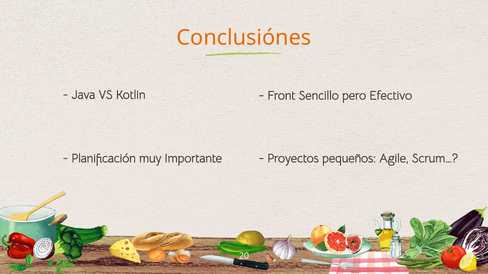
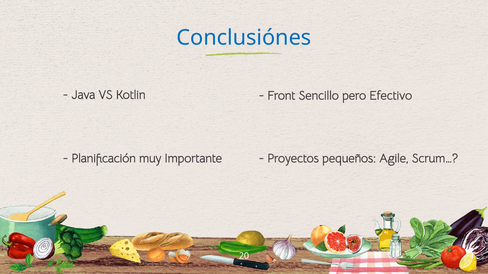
Conclusiónes colour: orange -> blue (244, 38)
